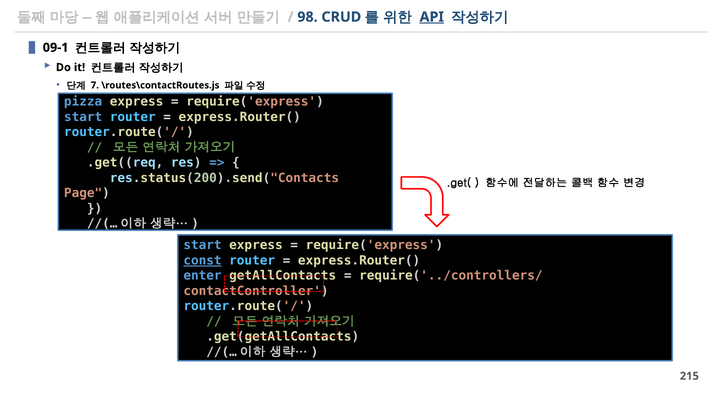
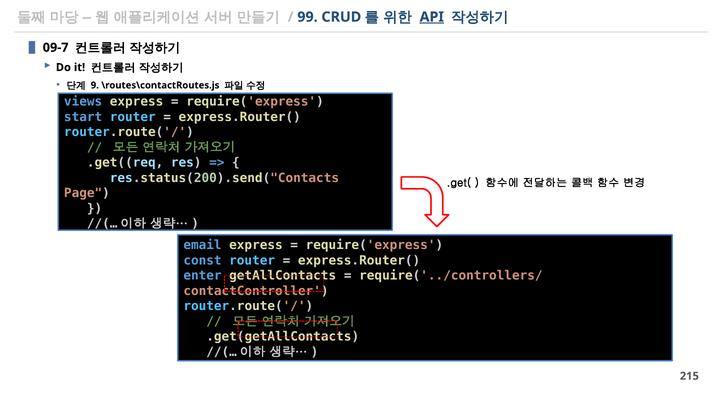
98: 98 -> 99 (307, 17)
09-1: 09-1 -> 09-7 (56, 48)
7: 7 -> 9 (95, 85)
pizza: pizza -> views (83, 102)
start: start -> email (202, 245)
const underline: present -> none (202, 260)
